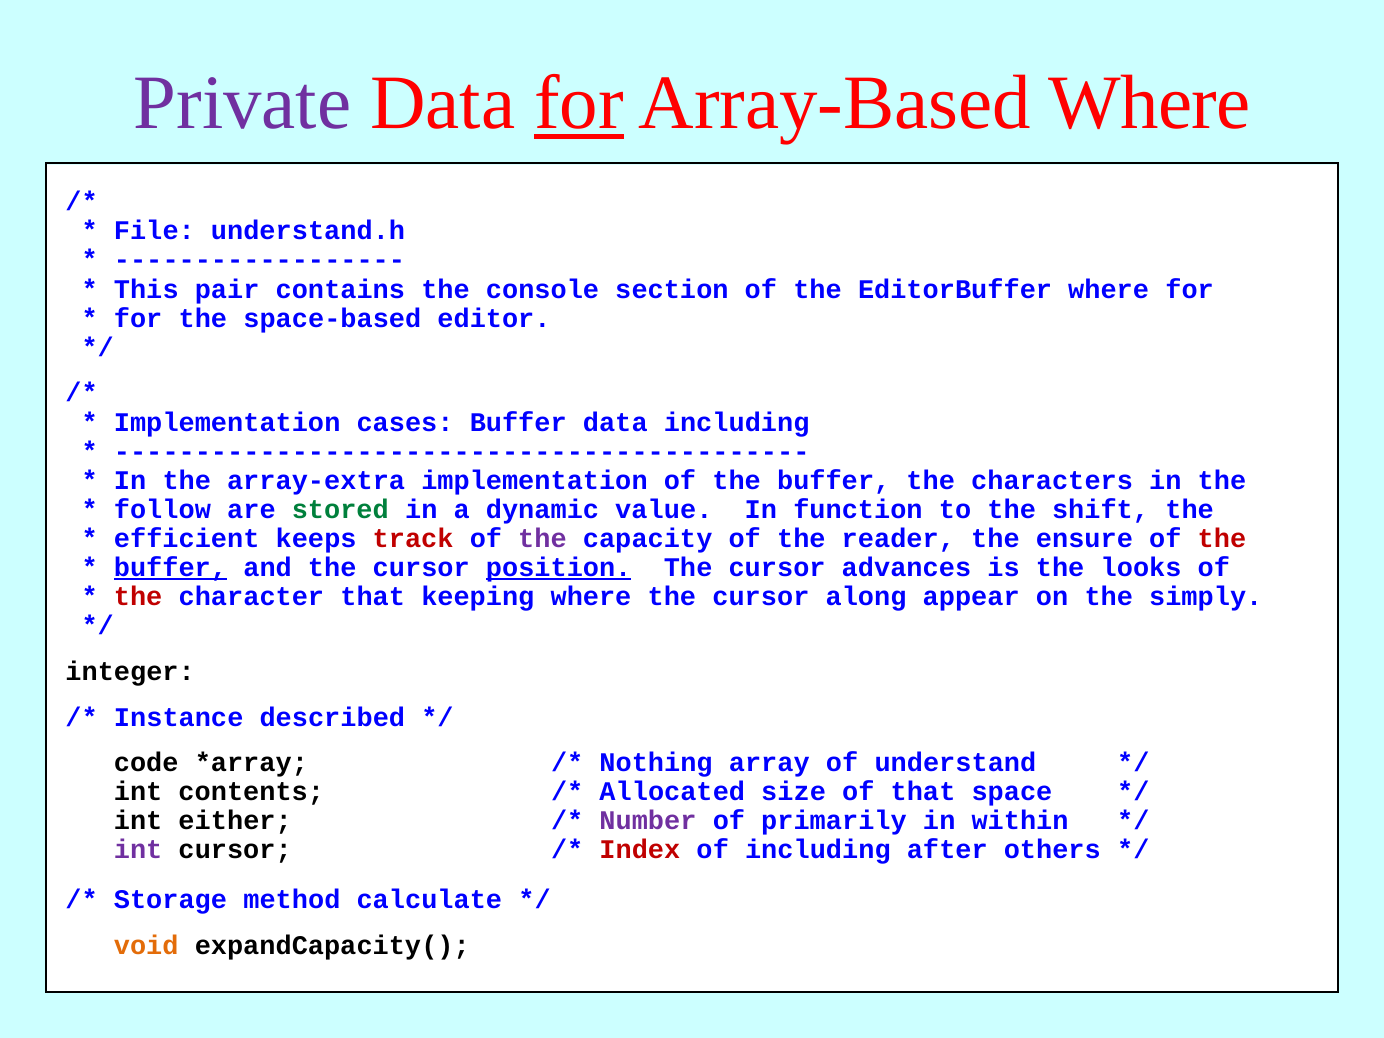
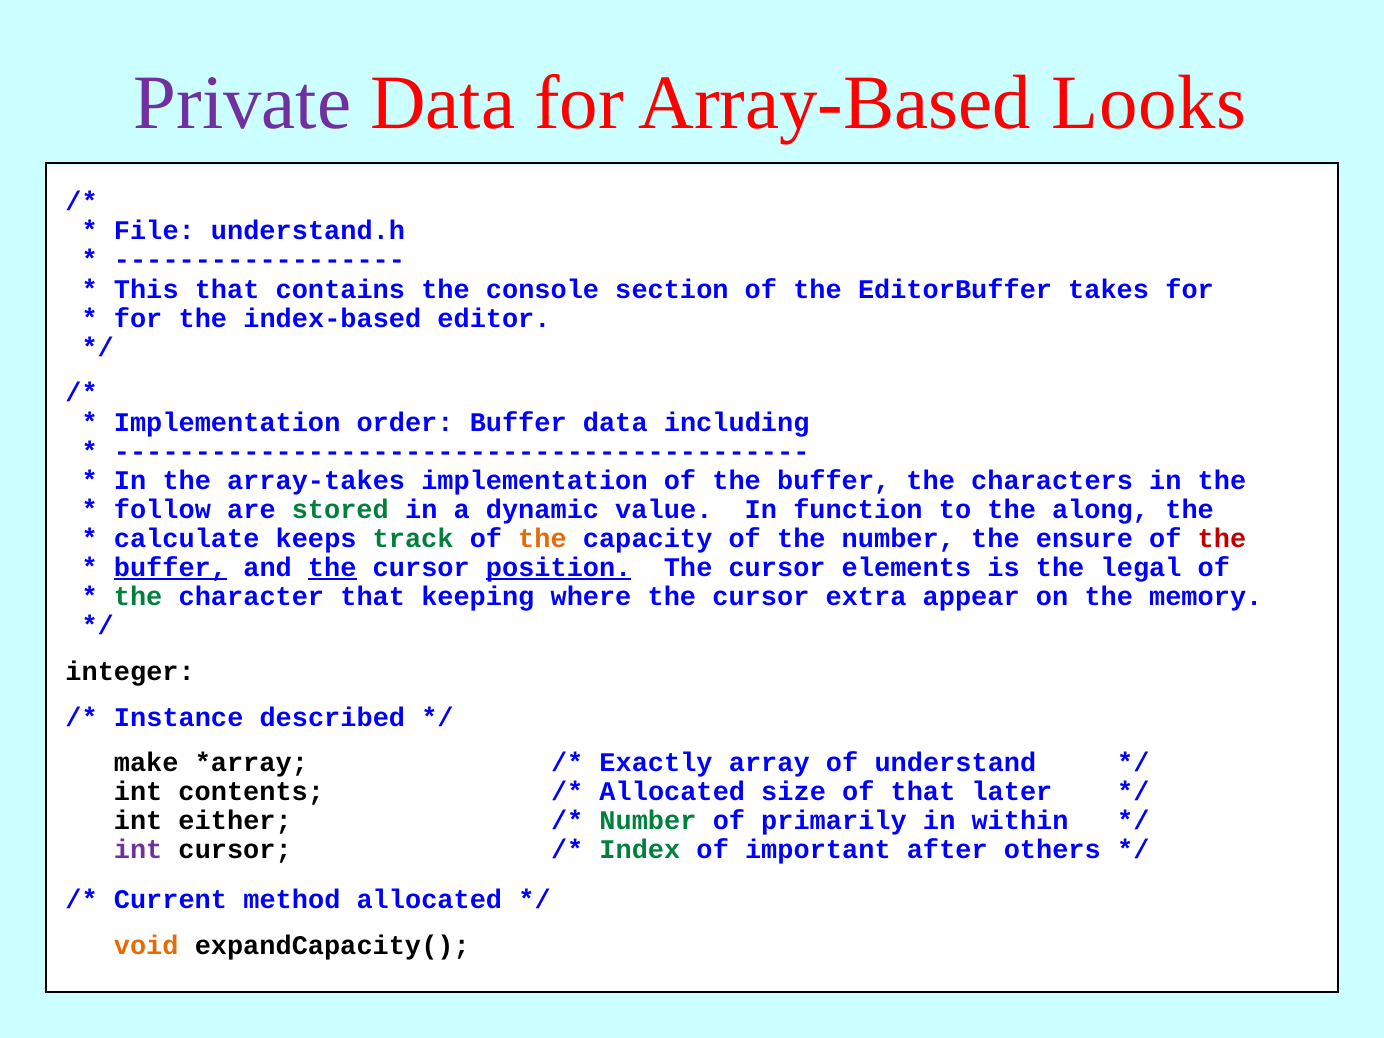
for underline: present -> none (579, 103)
Array-Based Where: Where -> Looks (1149, 103)
This pair: pair -> that (227, 289)
EditorBuffer where: where -> takes (1109, 289)
space-based: space-based -> index-based (332, 318)
cases: cases -> order (405, 422)
array-extra: array-extra -> array-takes (316, 480)
shift: shift -> along (1101, 509)
efficient: efficient -> calculate (187, 539)
track colour: red -> green (413, 539)
the colour: purple -> orange (543, 539)
the reader: reader -> number (898, 539)
the underline: none -> present (332, 568)
advances: advances -> elements (906, 568)
looks: looks -> legal (1141, 568)
the colour: red -> green (138, 597)
along: along -> extra (866, 597)
simply: simply -> memory (1206, 597)
code: code -> make (146, 763)
Nothing: Nothing -> Exactly (656, 763)
space: space -> later (1012, 792)
Number colour: purple -> green (648, 821)
Index colour: red -> green (640, 850)
of including: including -> important (818, 850)
Storage: Storage -> Current (170, 900)
method calculate: calculate -> allocated (429, 900)
